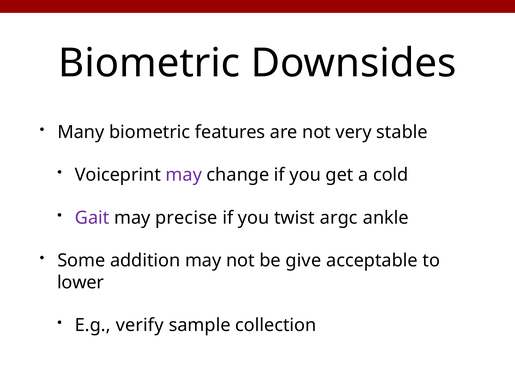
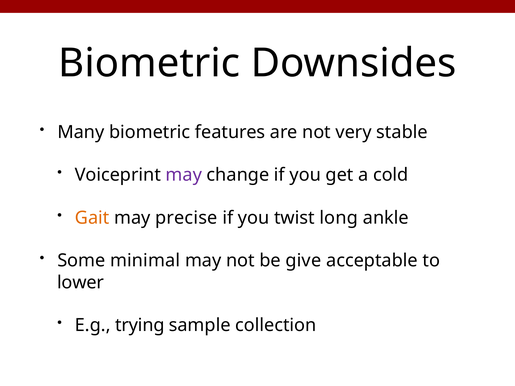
Gait colour: purple -> orange (92, 218)
argc: argc -> long (339, 218)
addition: addition -> minimal (145, 261)
verify: verify -> trying (140, 325)
